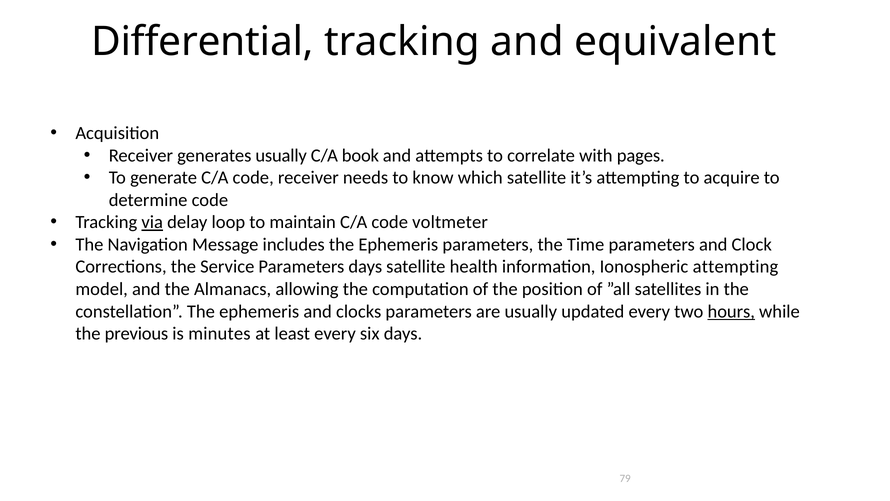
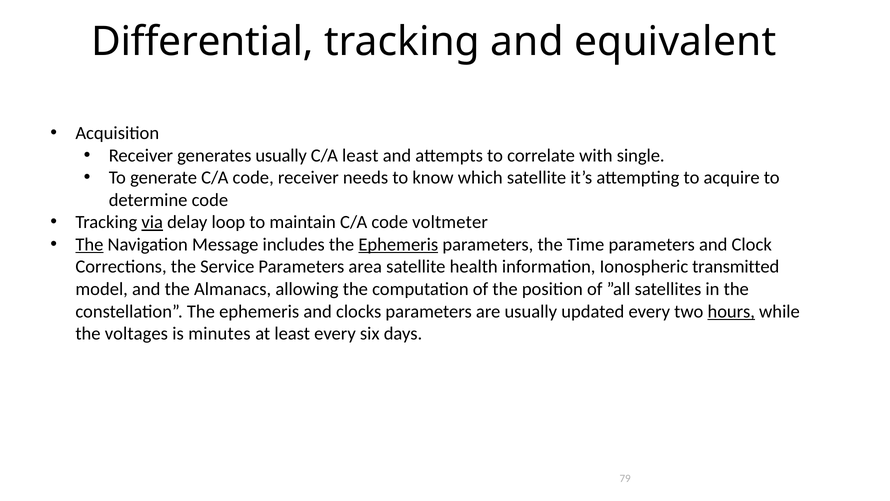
C/A book: book -> least (360, 155)
pages: pages -> single (641, 155)
The underline: none -> present (89, 244)
Ephemeris underline: none -> present (398, 244)
Parameters days: days -> area (365, 267)
Ionospheric attempting: attempting -> transmitted (736, 267)
previous: previous -> voltages (136, 333)
